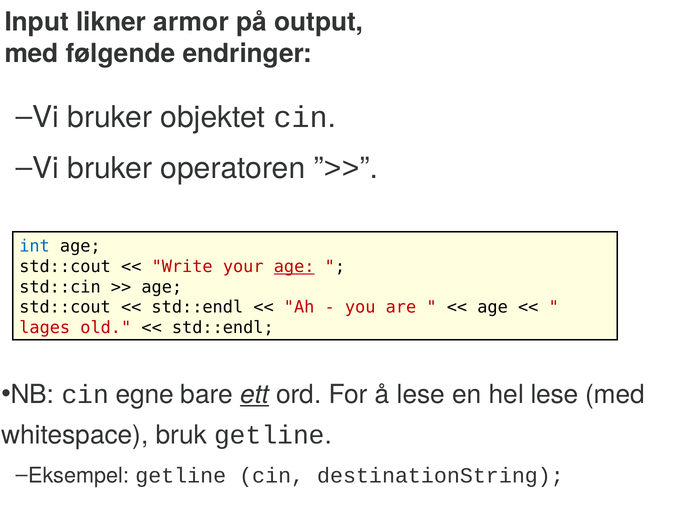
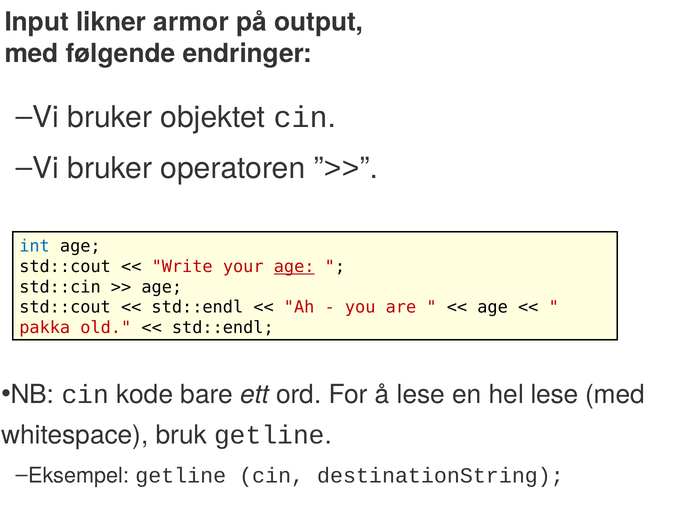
lages: lages -> pakka (45, 328)
egne: egne -> kode (145, 395)
ett underline: present -> none (255, 395)
